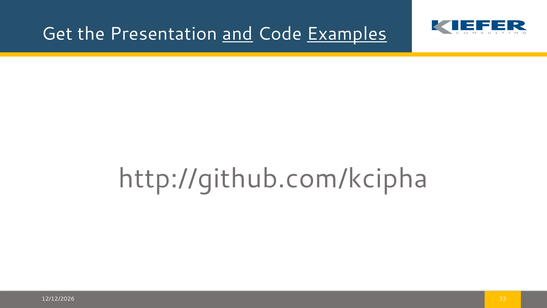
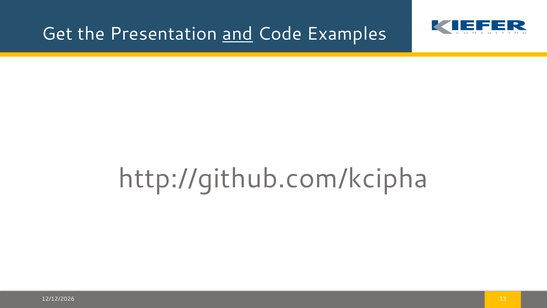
Examples underline: present -> none (347, 34)
